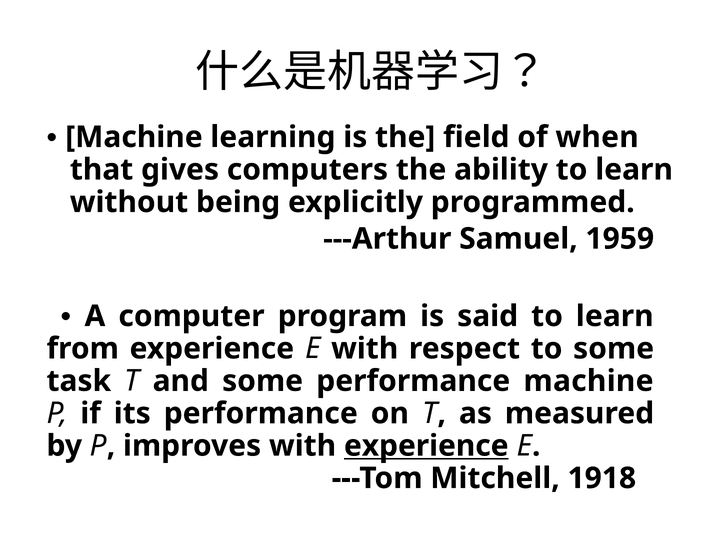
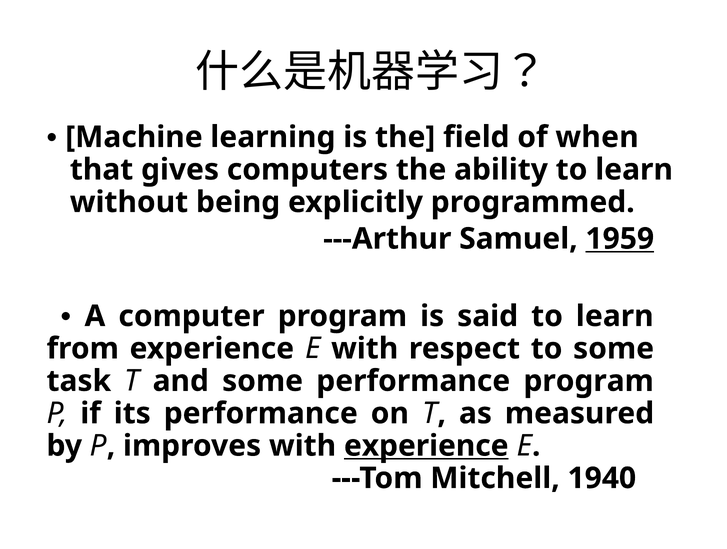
1959 underline: none -> present (620, 239)
performance machine: machine -> program (589, 381)
1918: 1918 -> 1940 (602, 478)
